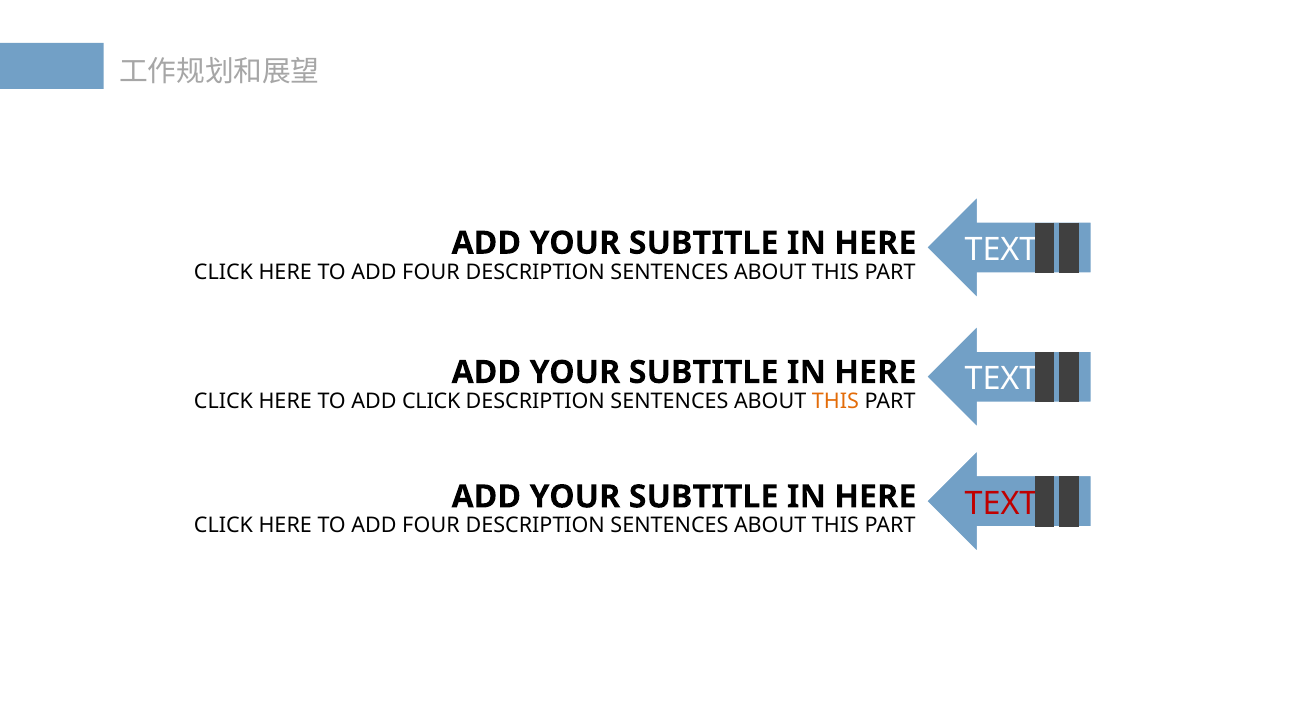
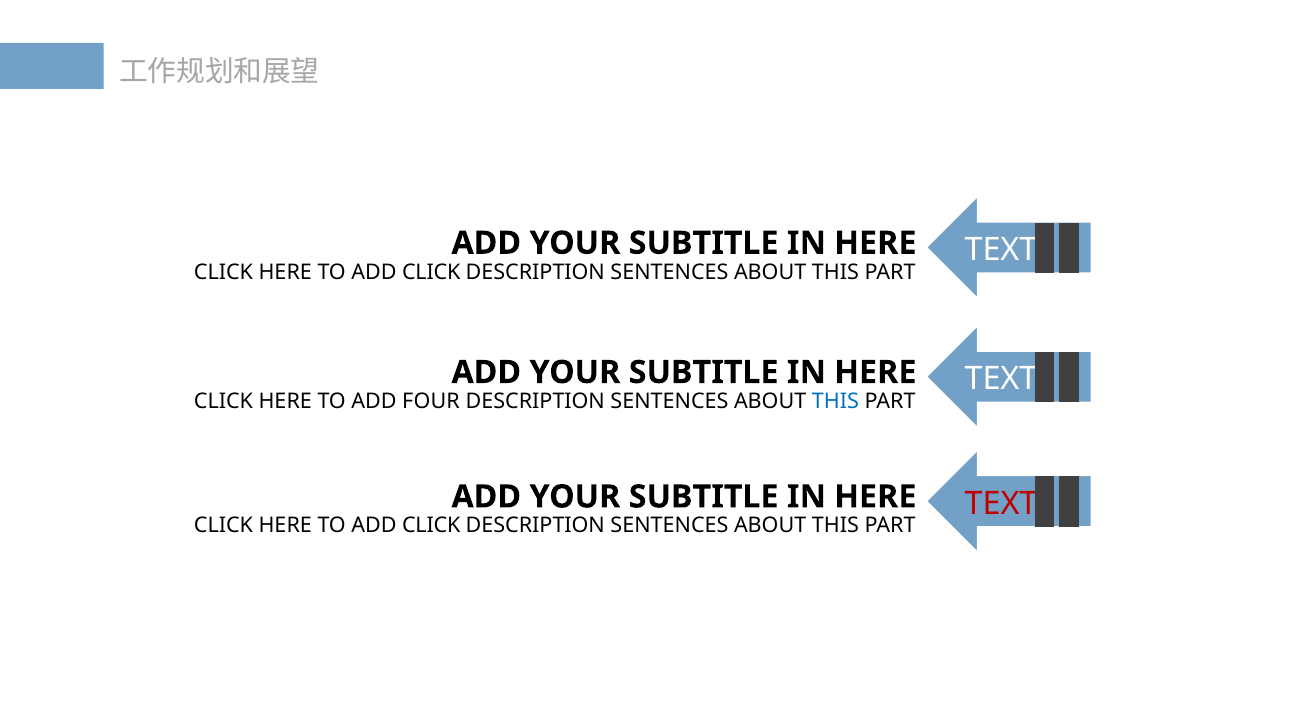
FOUR: FOUR -> CLICK (431, 272)
ADD CLICK: CLICK -> FOUR (431, 401)
THIS colour: orange -> blue (835, 401)
FOUR: FOUR -> CLICK (431, 526)
